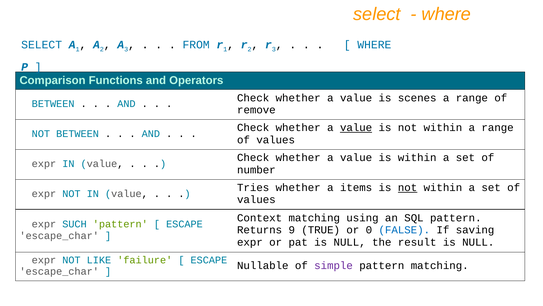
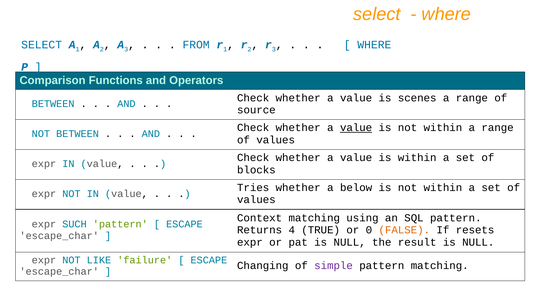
remove: remove -> source (256, 110)
number: number -> blocks (256, 170)
items: items -> below (356, 187)
not underline: present -> none (408, 187)
9: 9 -> 4 (292, 230)
FALSE colour: blue -> orange (404, 230)
saving: saving -> resets (475, 230)
Nullable: Nullable -> Changing (263, 265)
